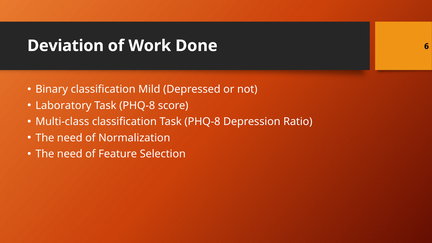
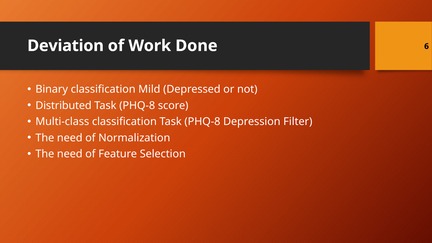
Laboratory: Laboratory -> Distributed (64, 106)
Ratio: Ratio -> Filter (298, 122)
